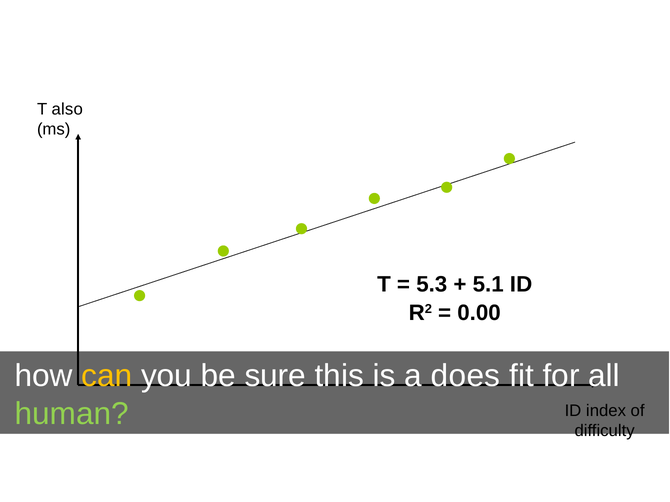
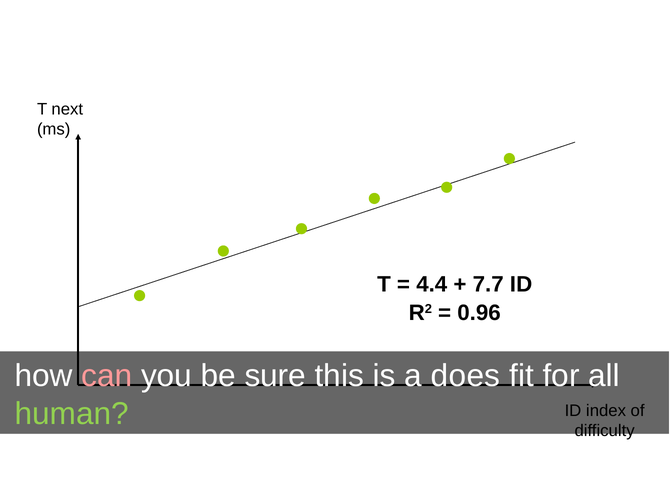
also: also -> next (67, 109)
5.3: 5.3 -> 4.4 (432, 284)
5.1: 5.1 -> 7.7 (488, 284)
0.00: 0.00 -> 0.96 (479, 313)
can colour: yellow -> pink (107, 376)
